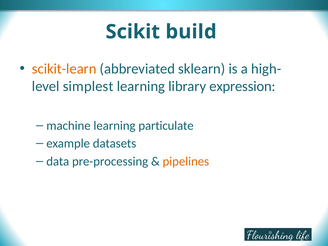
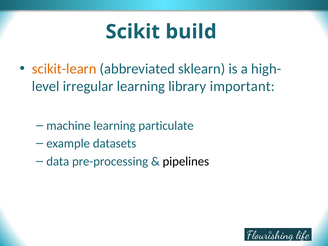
simplest: simplest -> irregular (88, 86)
expression: expression -> important (242, 86)
pipelines colour: orange -> black (186, 161)
